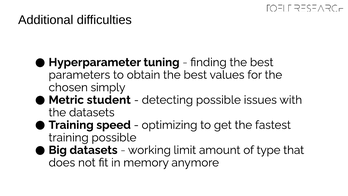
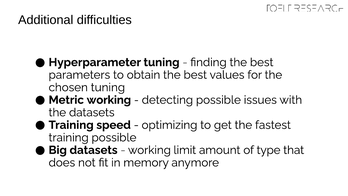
chosen simply: simply -> tuning (108, 87)
Metric student: student -> working (109, 100)
